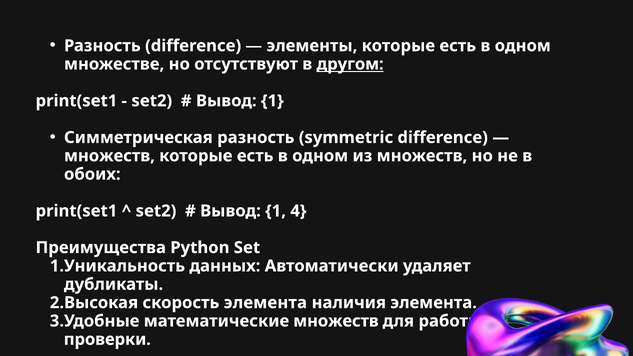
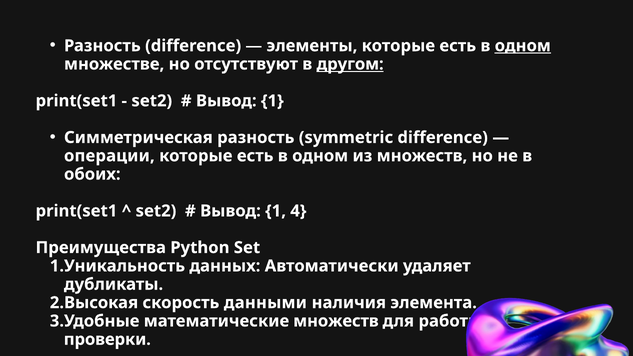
одном underline: none -> present (523, 46)
множеств: множеств -> операции (109, 156)
скорость элемента: элемента -> данными (265, 303)
